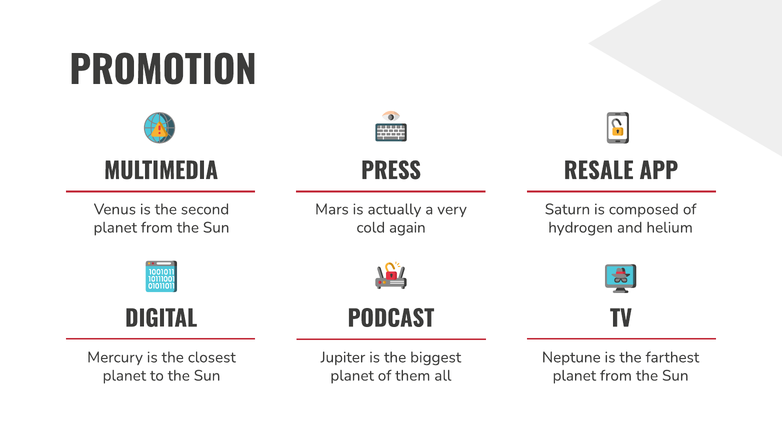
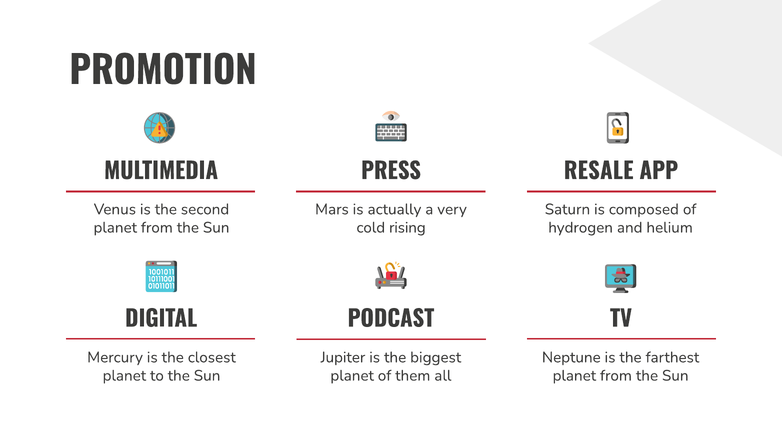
again: again -> rising (407, 227)
